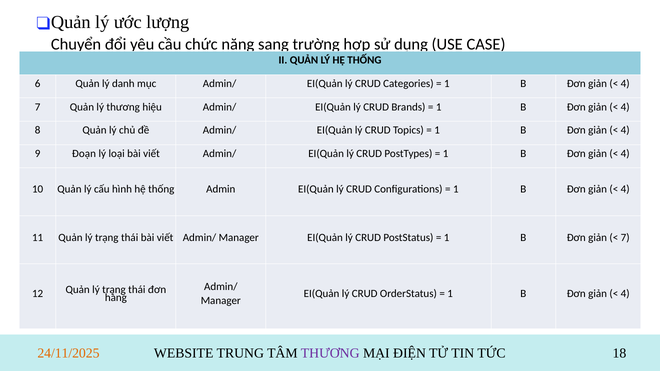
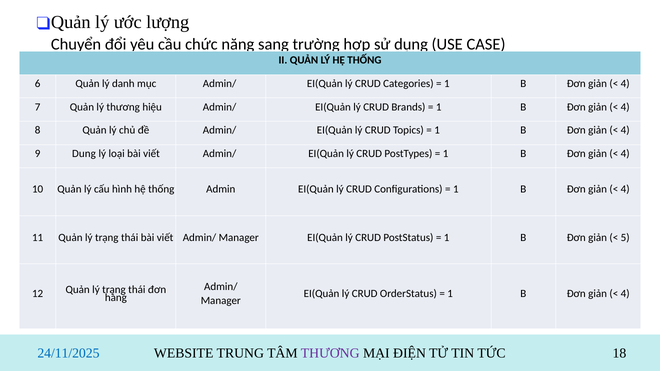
Đoạn: Đoạn -> Dung (84, 154)
7: 7 -> 5 (625, 238)
24/11/2025 colour: orange -> blue (68, 354)
